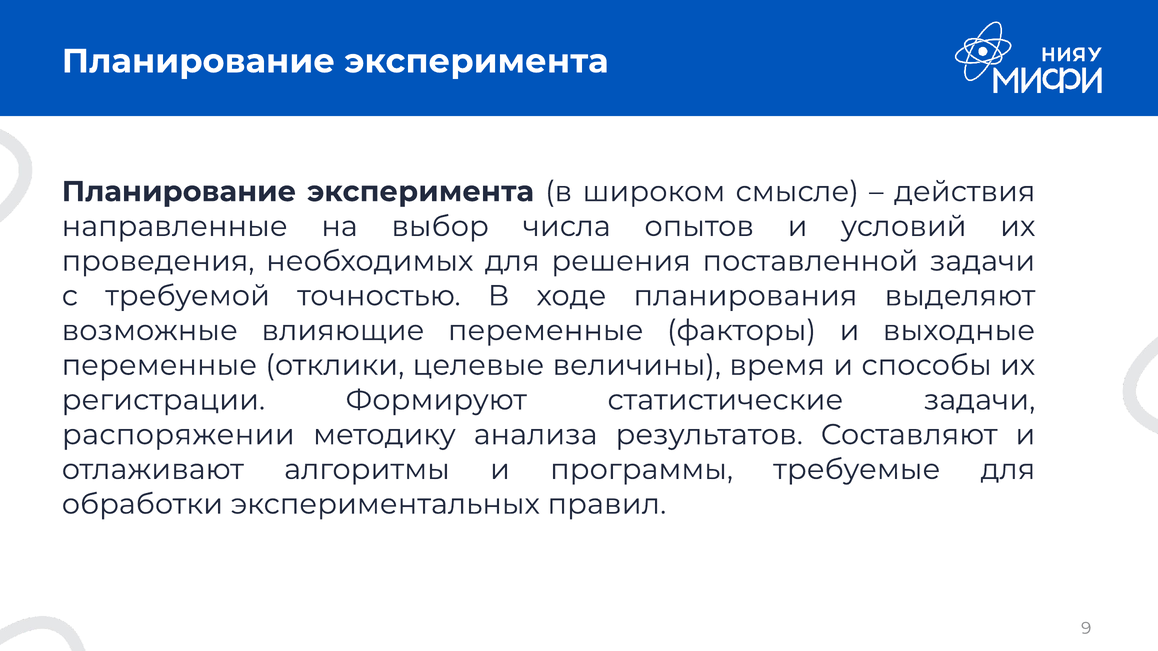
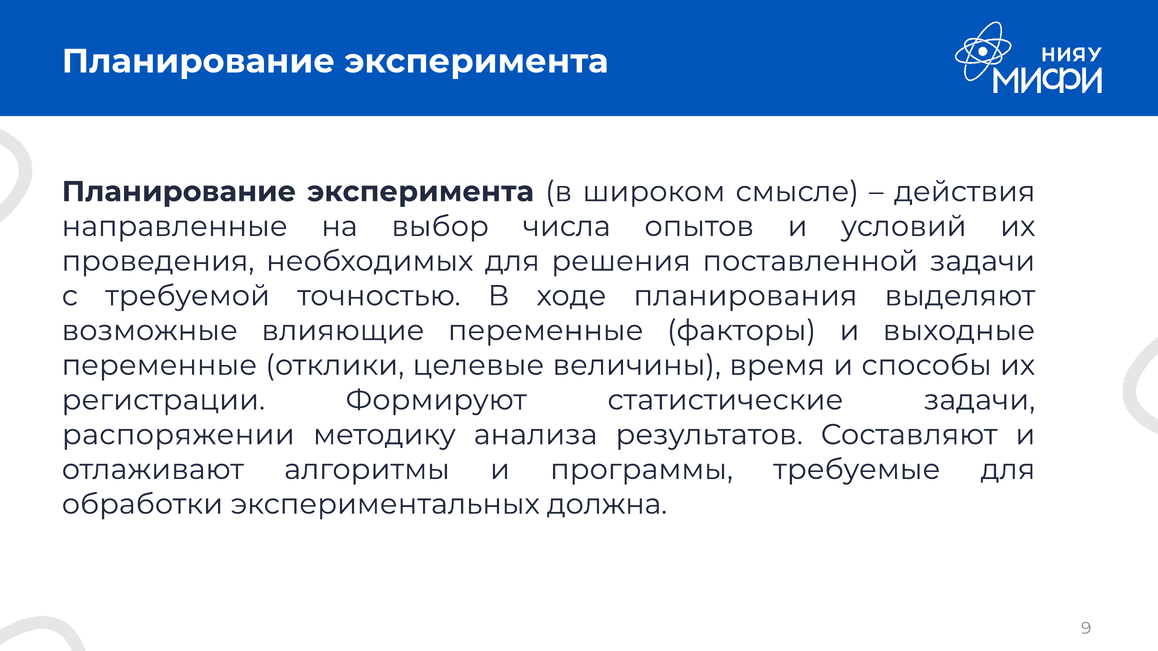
правил: правил -> должна (607, 504)
